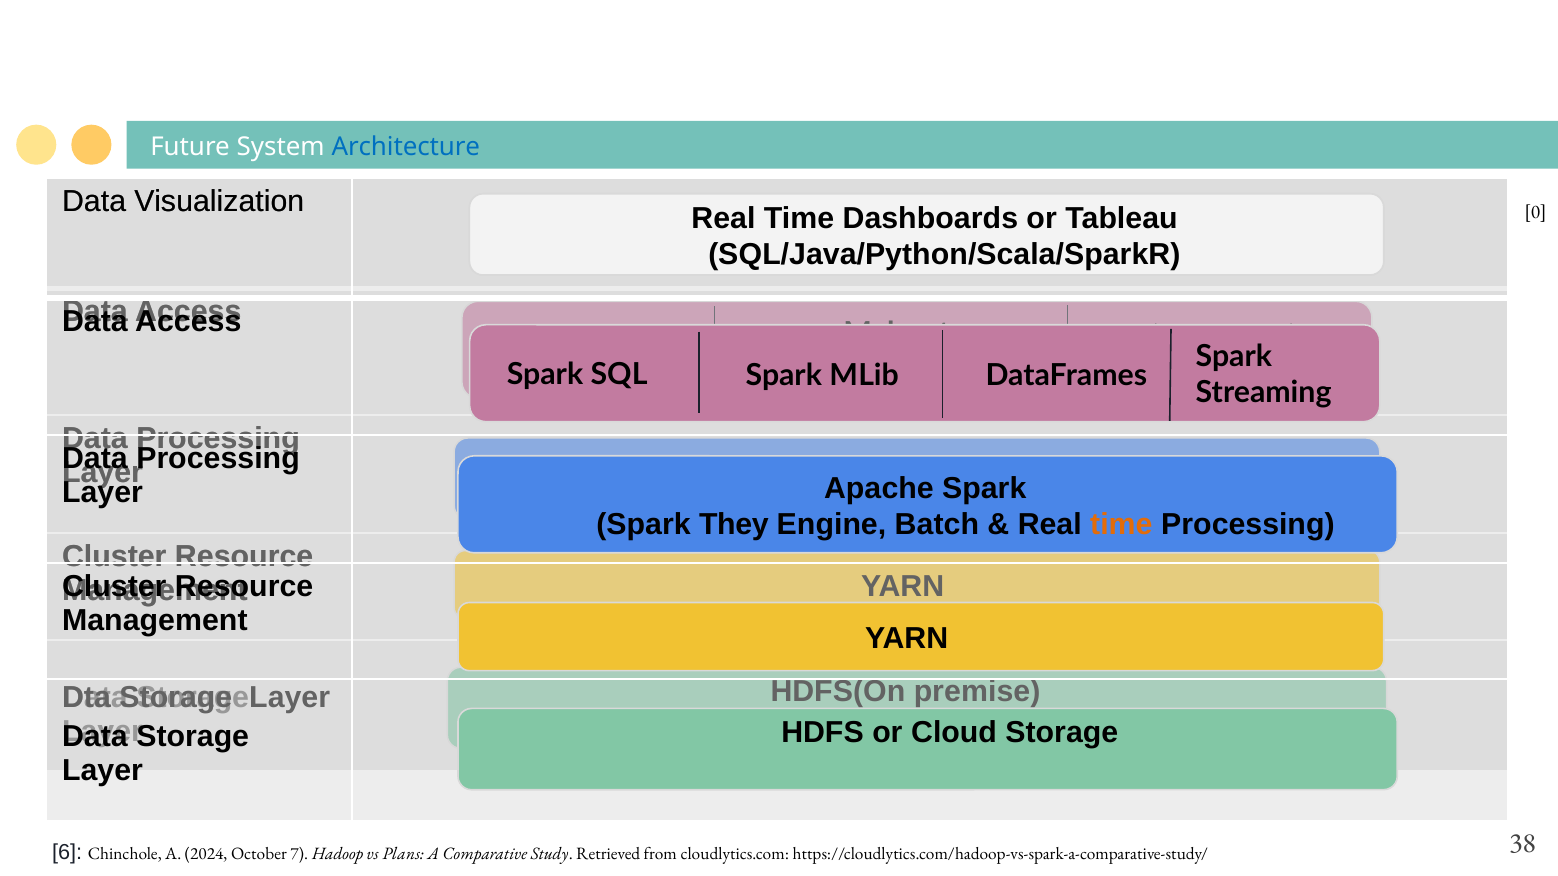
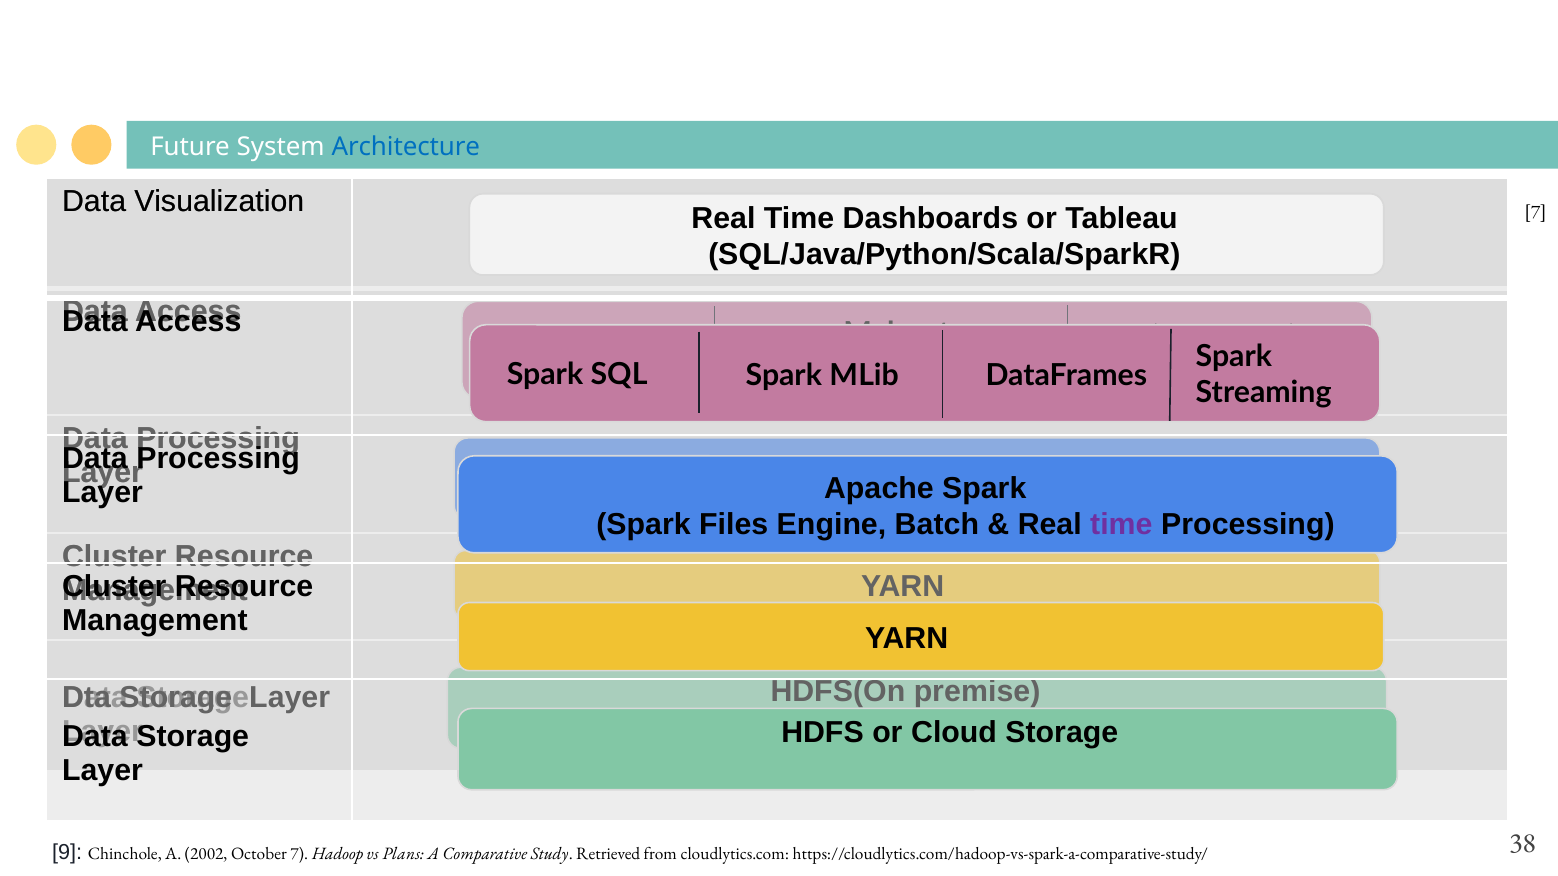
0: 0 -> 7 (1535, 212)
They: They -> Files (734, 525)
time colour: orange -> purple (1121, 525)
6: 6 -> 9 (67, 853)
2024: 2024 -> 2002 (206, 855)
